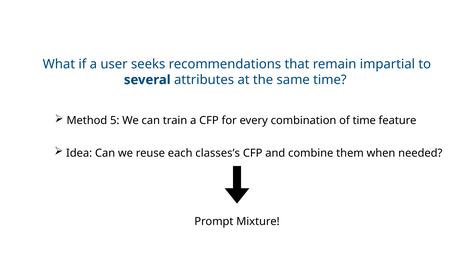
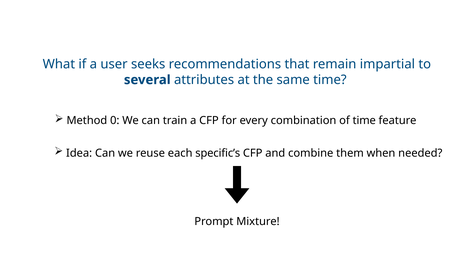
5: 5 -> 0 (115, 120)
classes’s: classes’s -> specific’s (218, 153)
